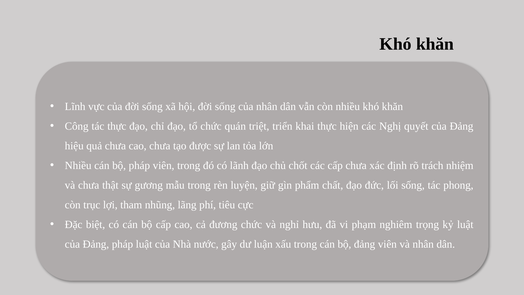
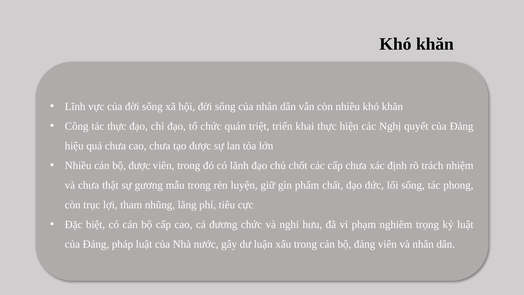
bộ pháp: pháp -> được (139, 165)
